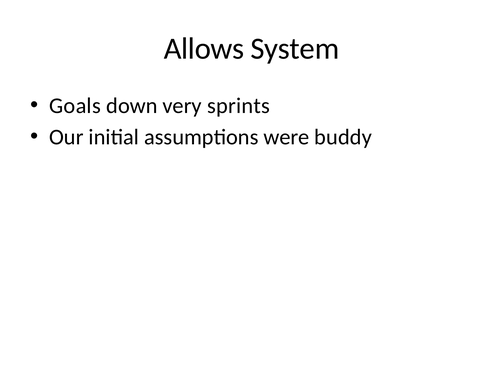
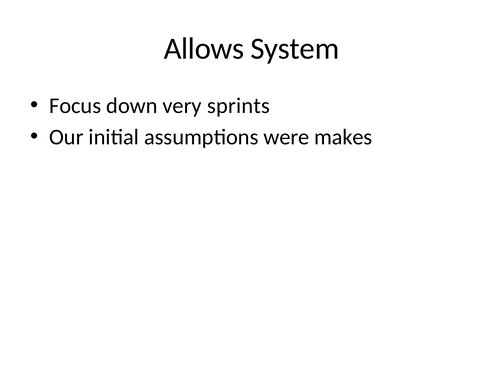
Goals: Goals -> Focus (75, 106)
buddy: buddy -> makes (343, 137)
